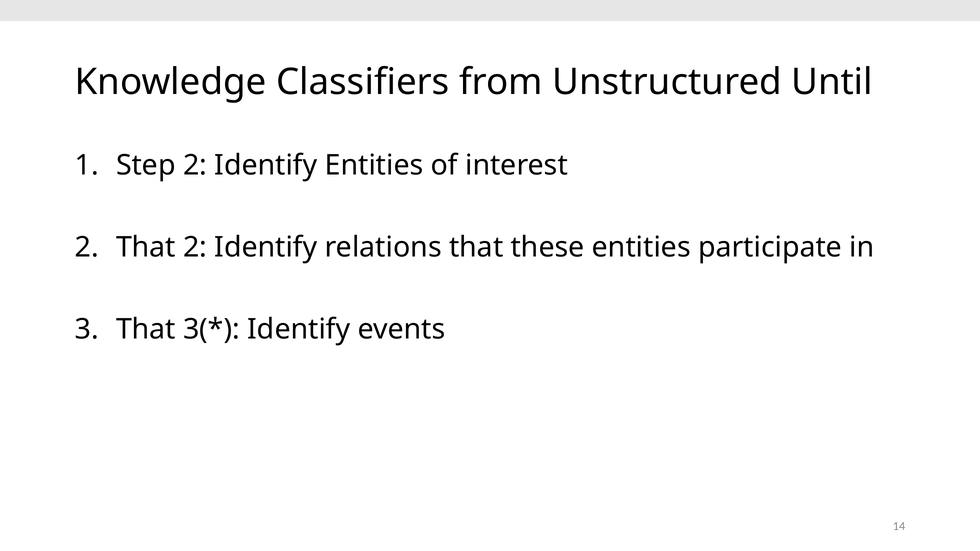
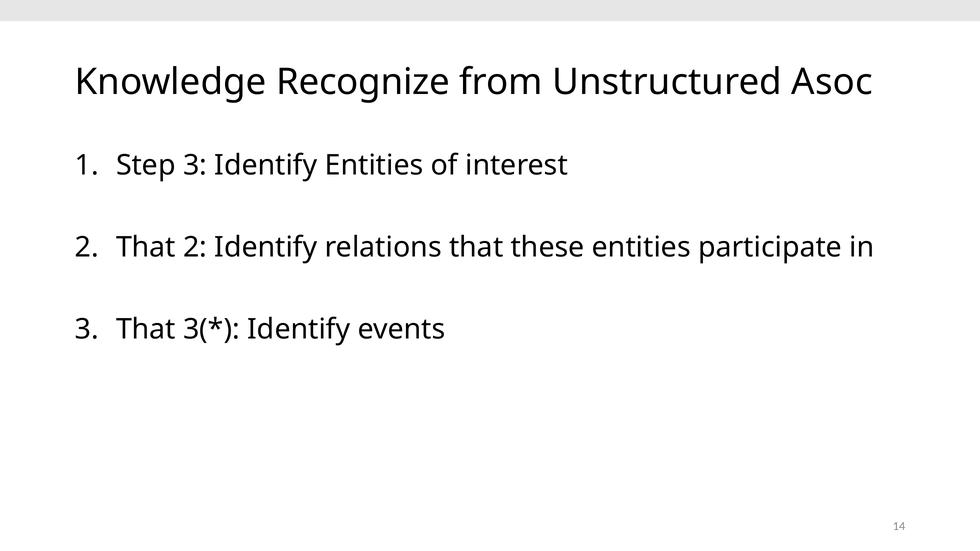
Classifiers: Classifiers -> Recognize (363, 82)
Until: Until -> Asoc (832, 82)
Step 2: 2 -> 3 (195, 166)
